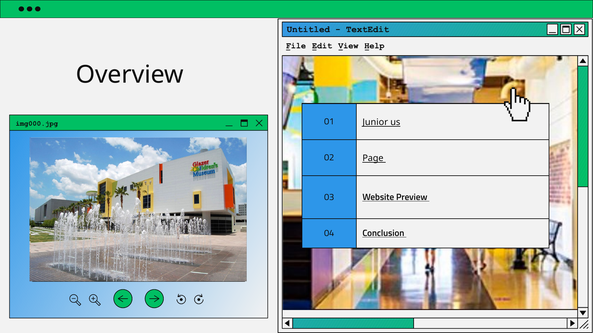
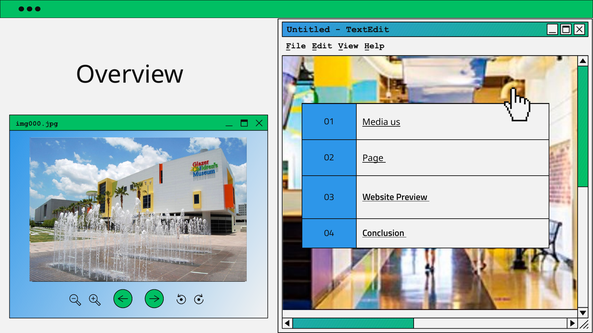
Junior: Junior -> Media (375, 122)
